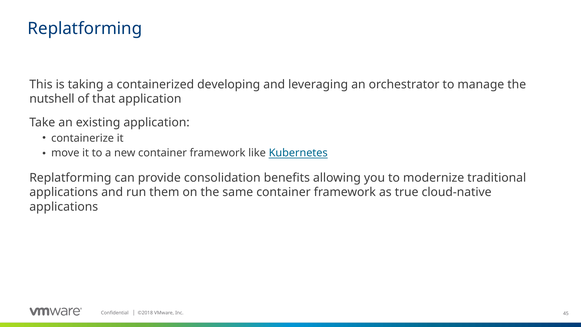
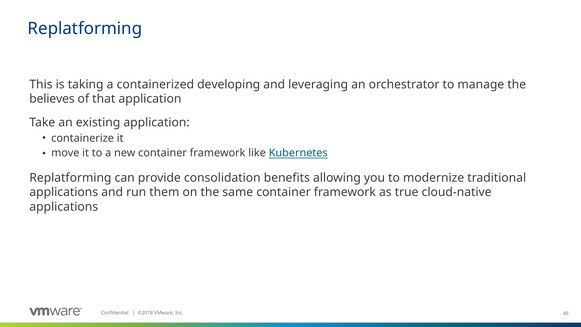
nutshell: nutshell -> believes (52, 99)
